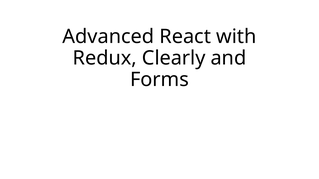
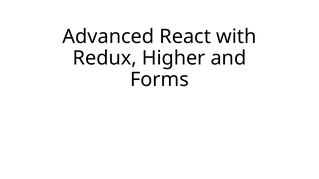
Clearly: Clearly -> Higher (174, 58)
